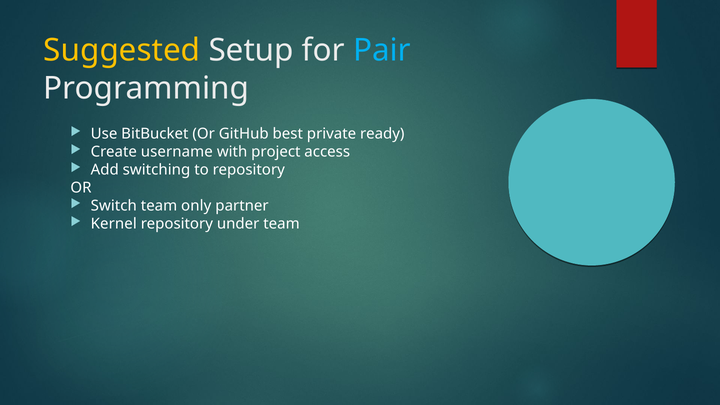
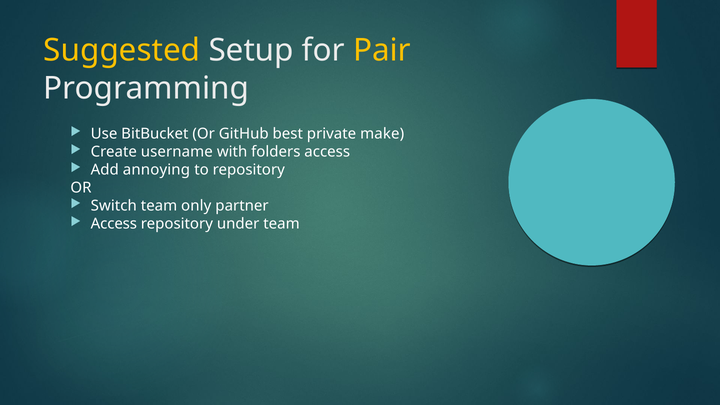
Pair colour: light blue -> yellow (382, 50)
ready: ready -> make (382, 134)
project: project -> folders (276, 152)
switching: switching -> annoying (156, 170)
Kernel: Kernel -> Access (114, 224)
